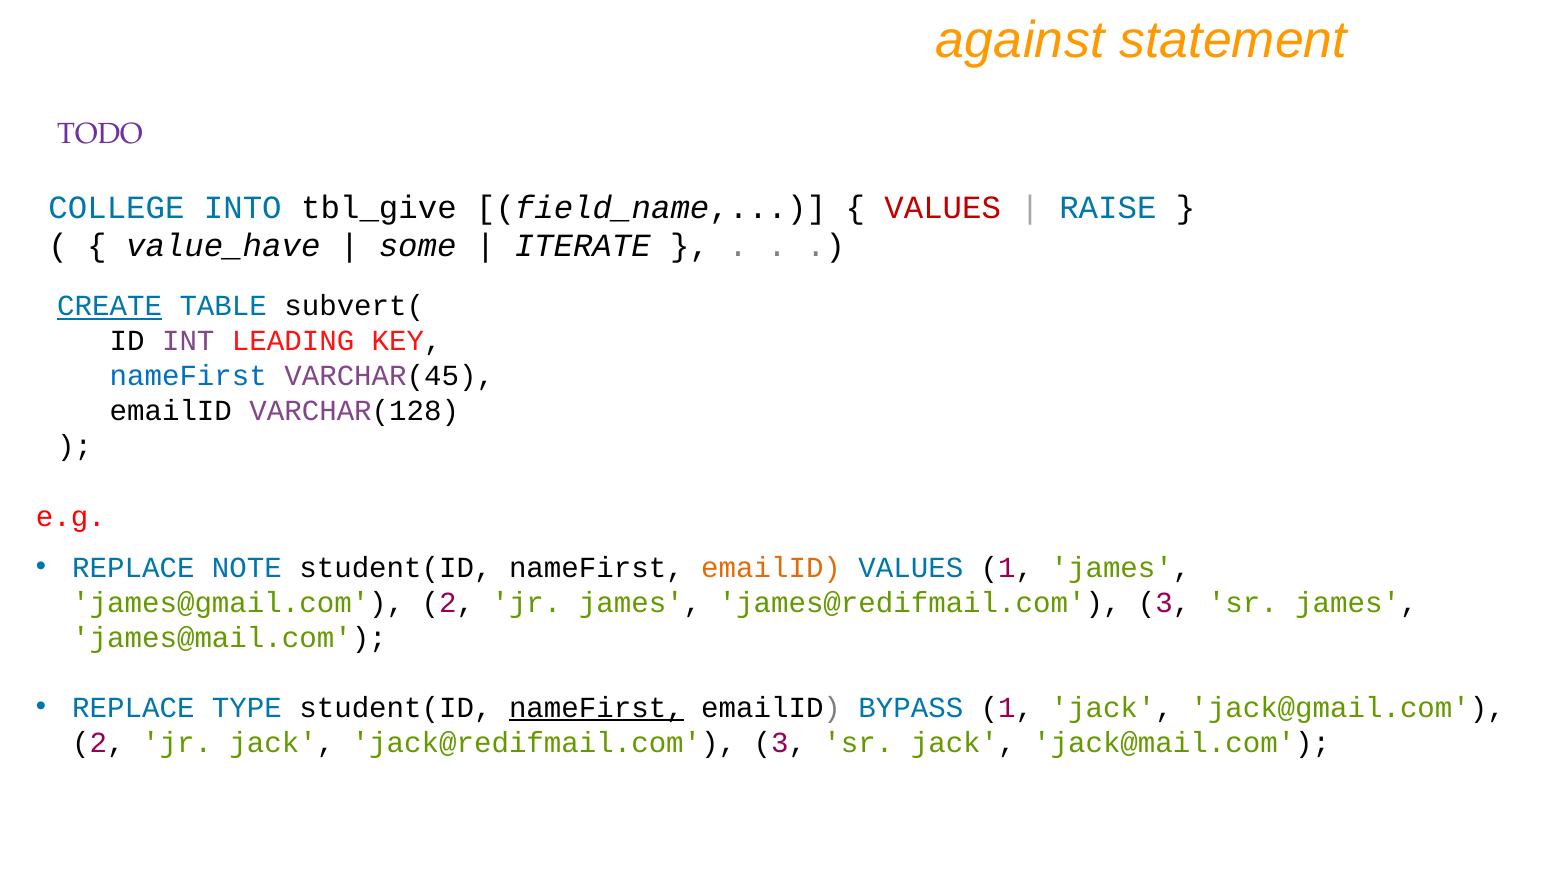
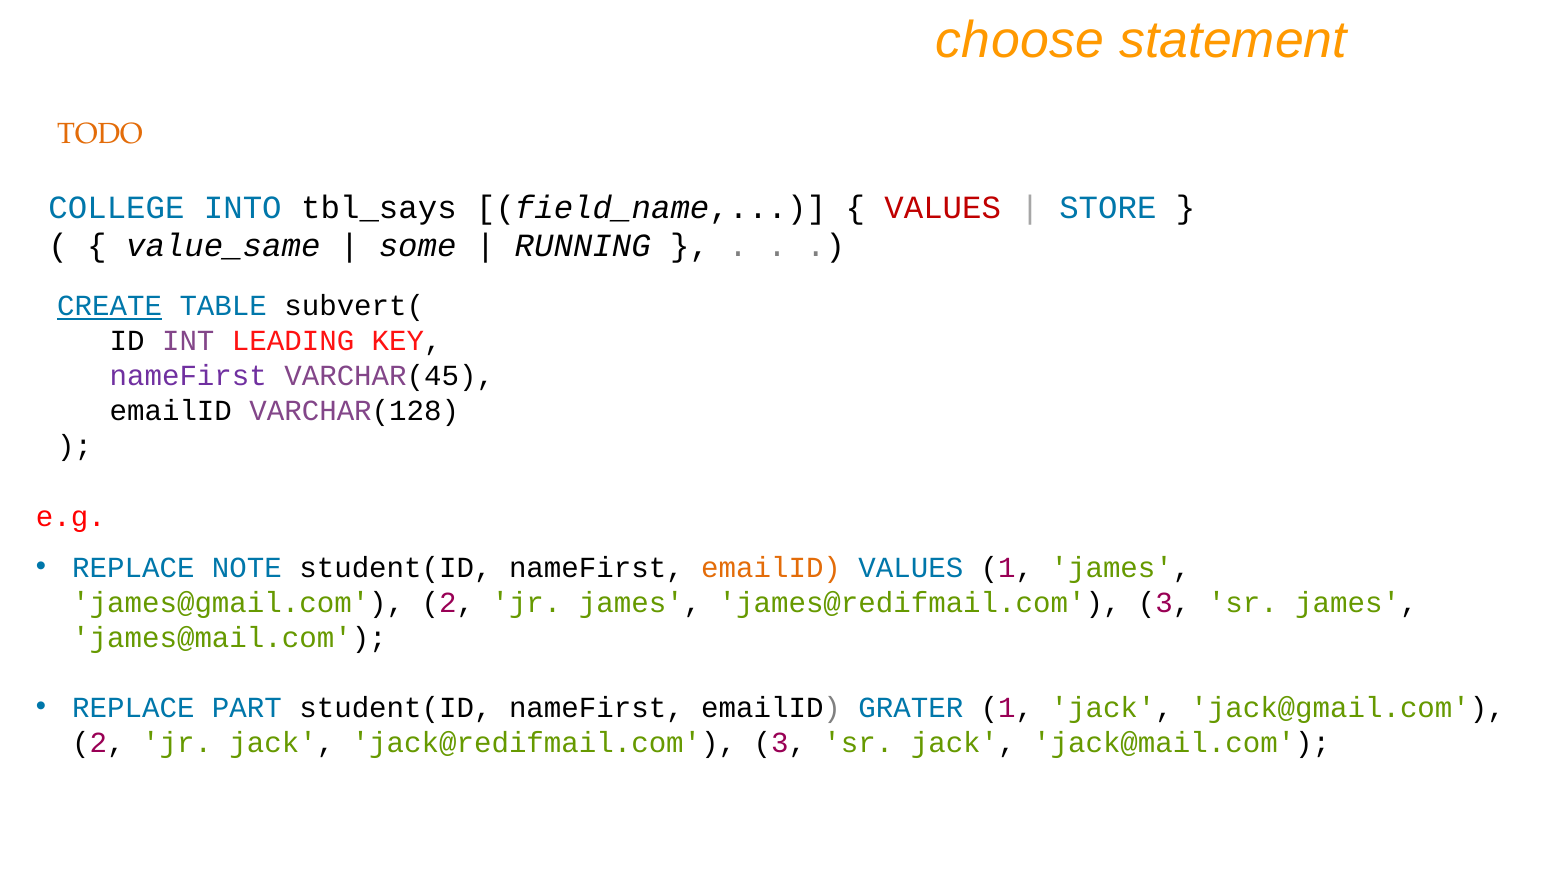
against: against -> choose (1020, 40)
TODO colour: purple -> orange (100, 134)
tbl_give: tbl_give -> tbl_says (379, 207)
RAISE: RAISE -> STORE (1108, 207)
value_have: value_have -> value_same (223, 246)
ITERATE: ITERATE -> RUNNING (583, 246)
nameFirst colour: blue -> purple (188, 376)
TYPE: TYPE -> PART (247, 707)
nameFirst underline: present -> none (596, 707)
BYPASS: BYPASS -> GRATER (911, 707)
